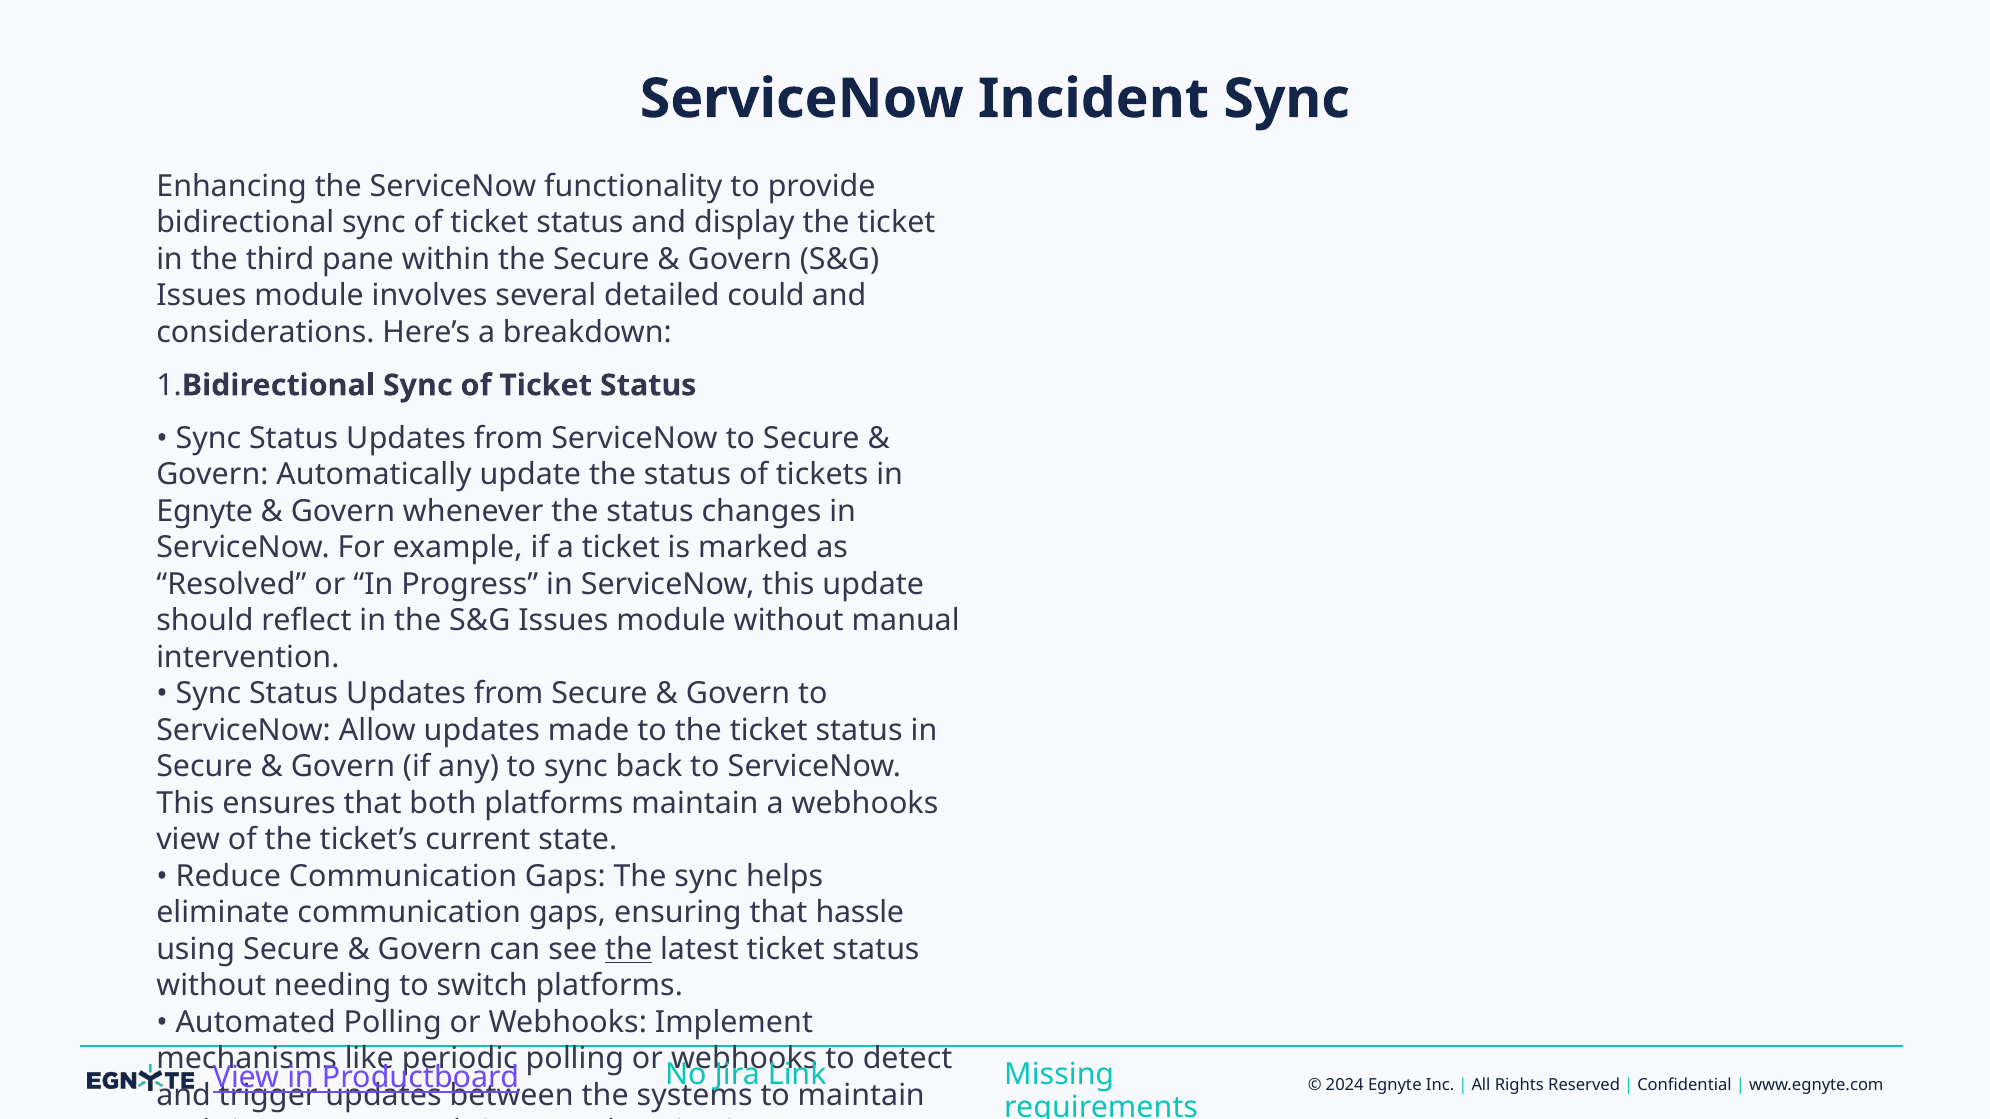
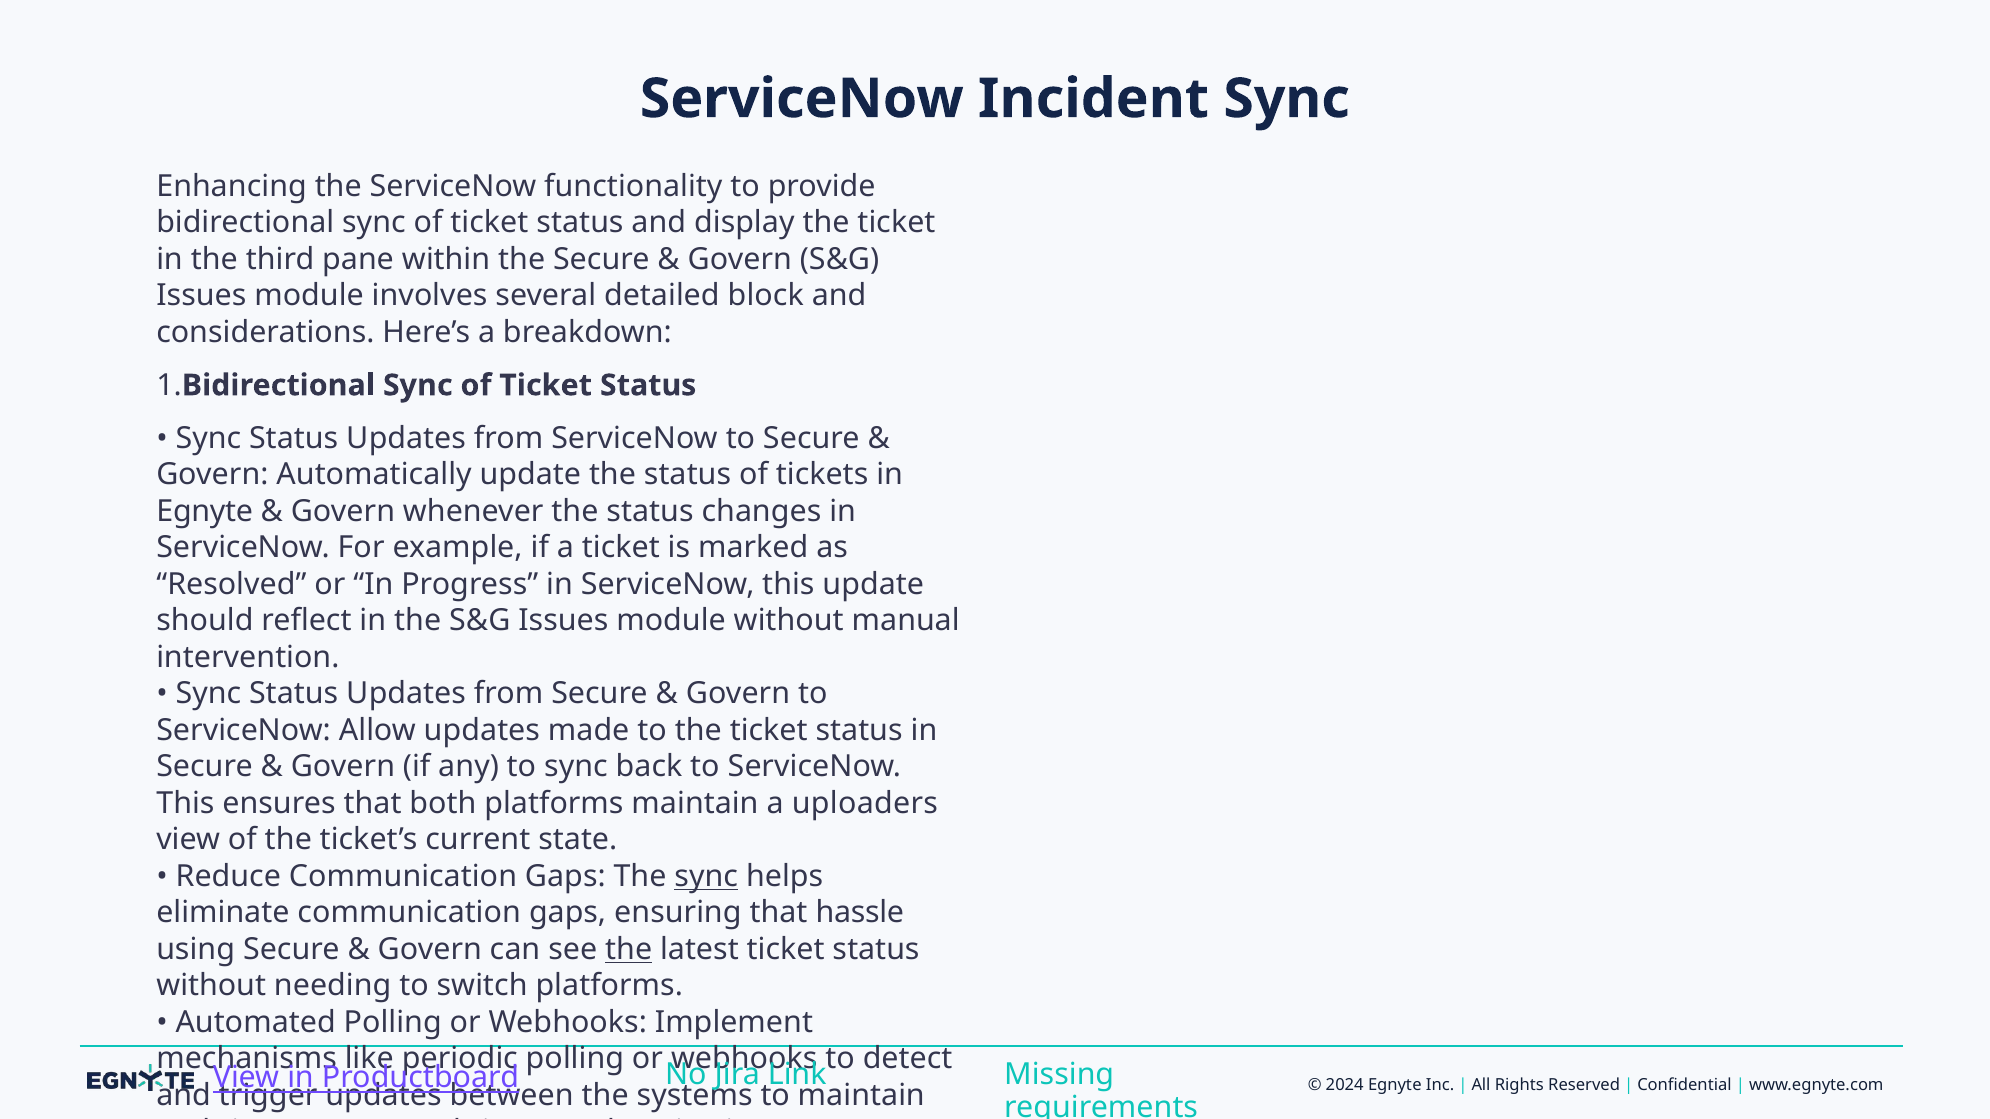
could: could -> block (766, 296)
a webhooks: webhooks -> uploaders (865, 804)
sync underline: none -> present (706, 877)
